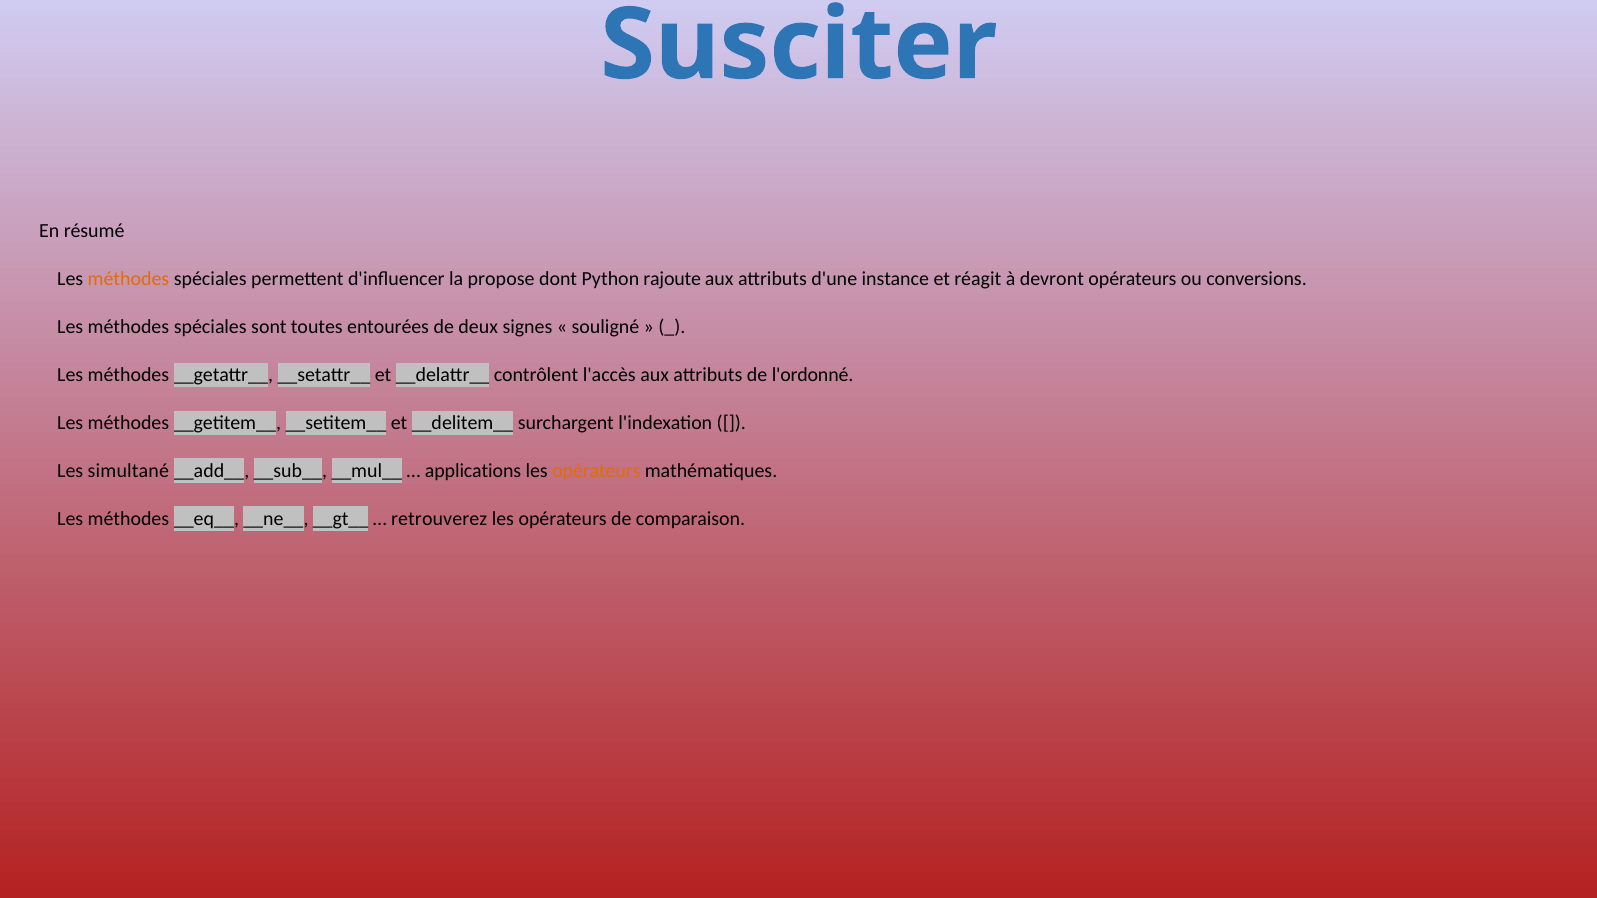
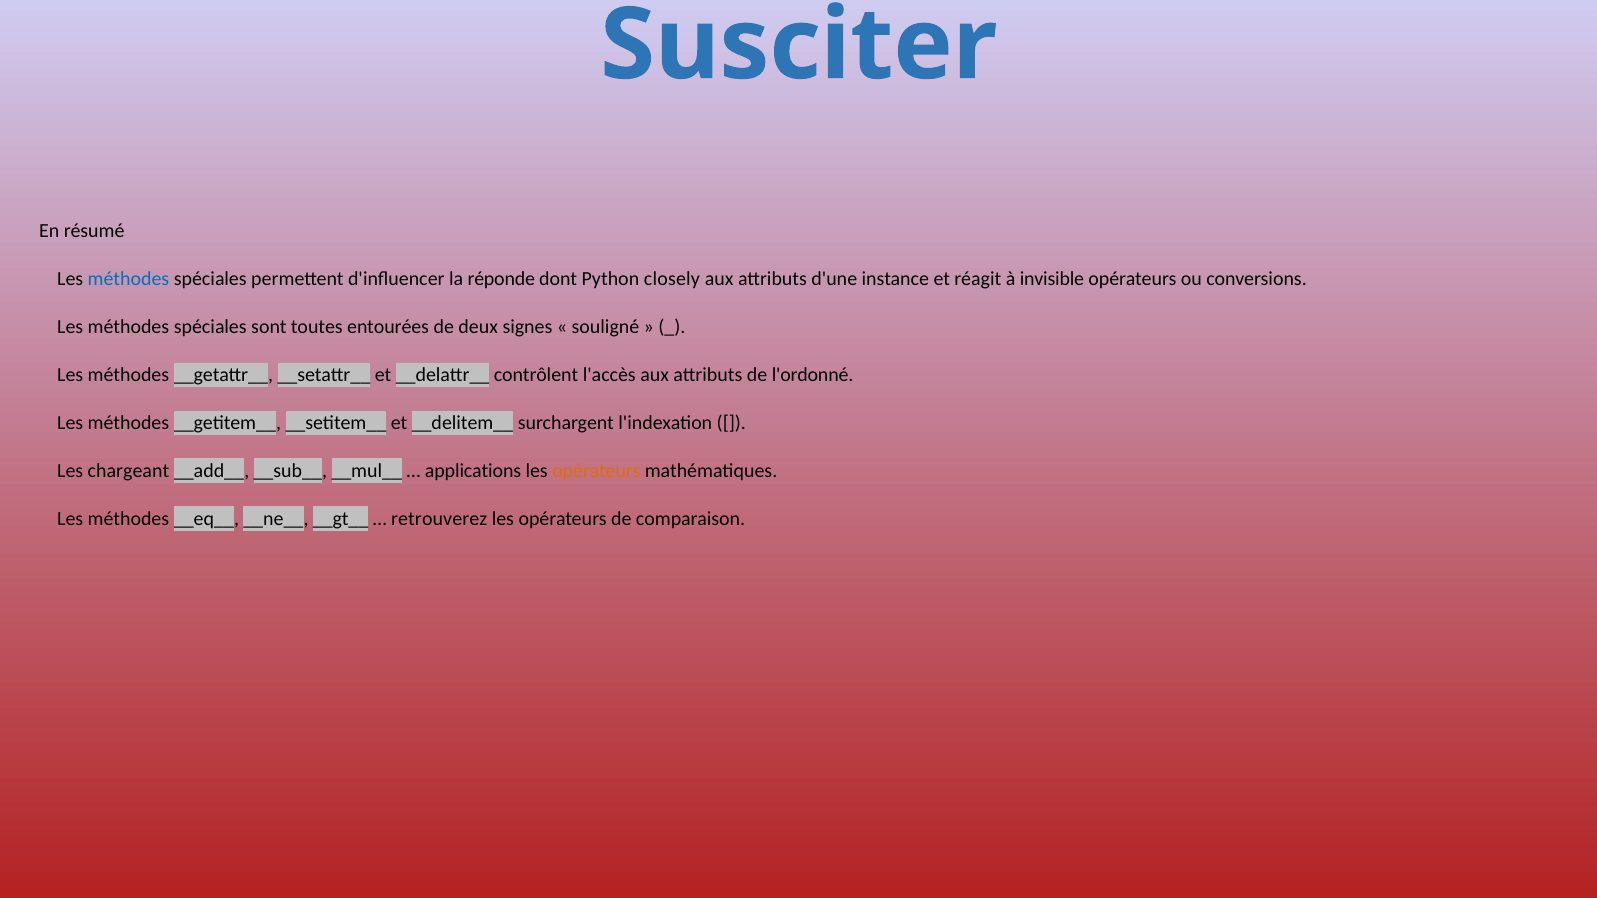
méthodes colour: orange -> blue (128, 279)
propose: propose -> réponde (501, 279)
rajoute: rajoute -> closely (672, 279)
devront: devront -> invisible (1052, 279)
simultané: simultané -> chargeant (128, 471)
